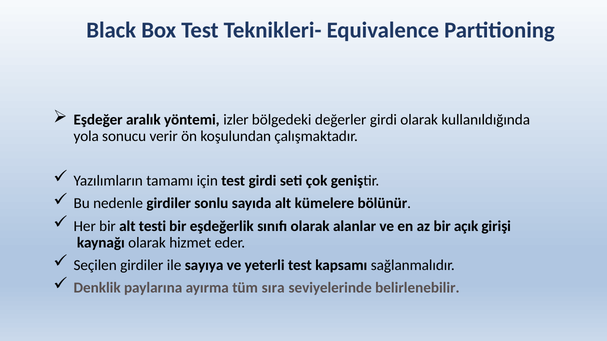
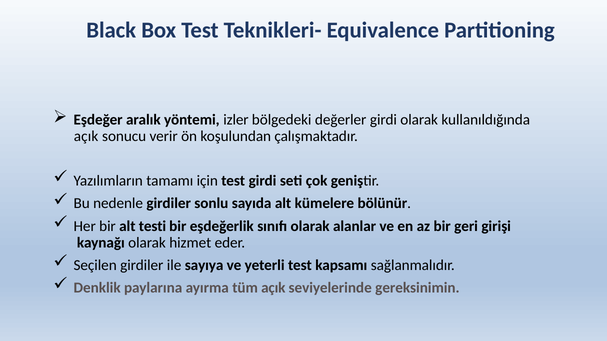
yola: yola -> açık (86, 136)
açık: açık -> geri (466, 227)
tüm sıra: sıra -> açık (273, 288)
belirlenebilir: belirlenebilir -> gereksinimin (417, 288)
